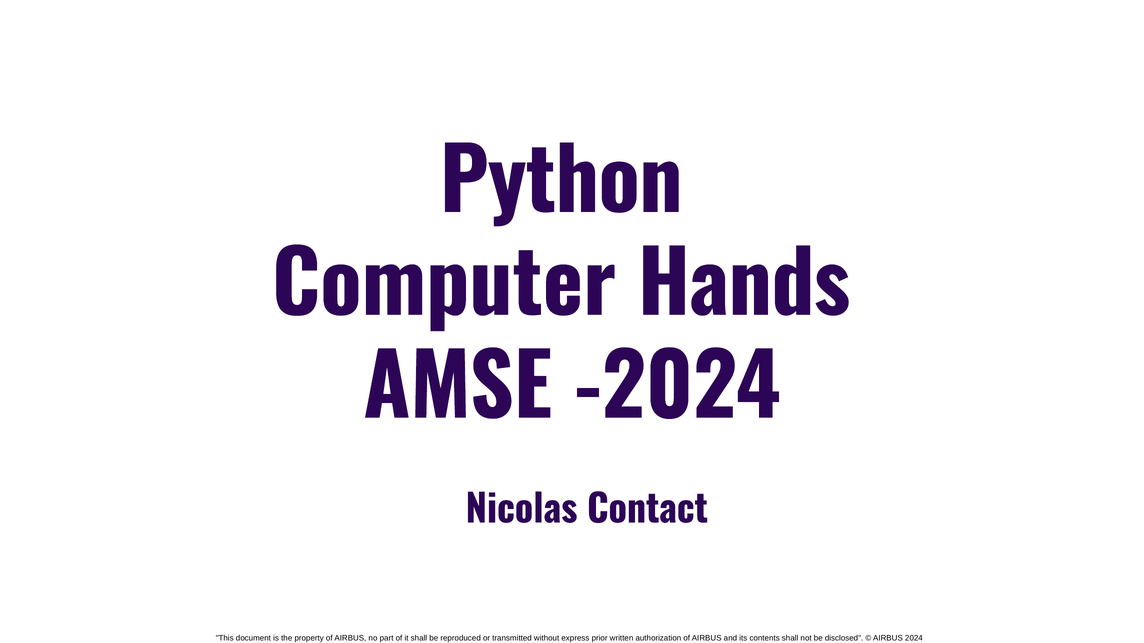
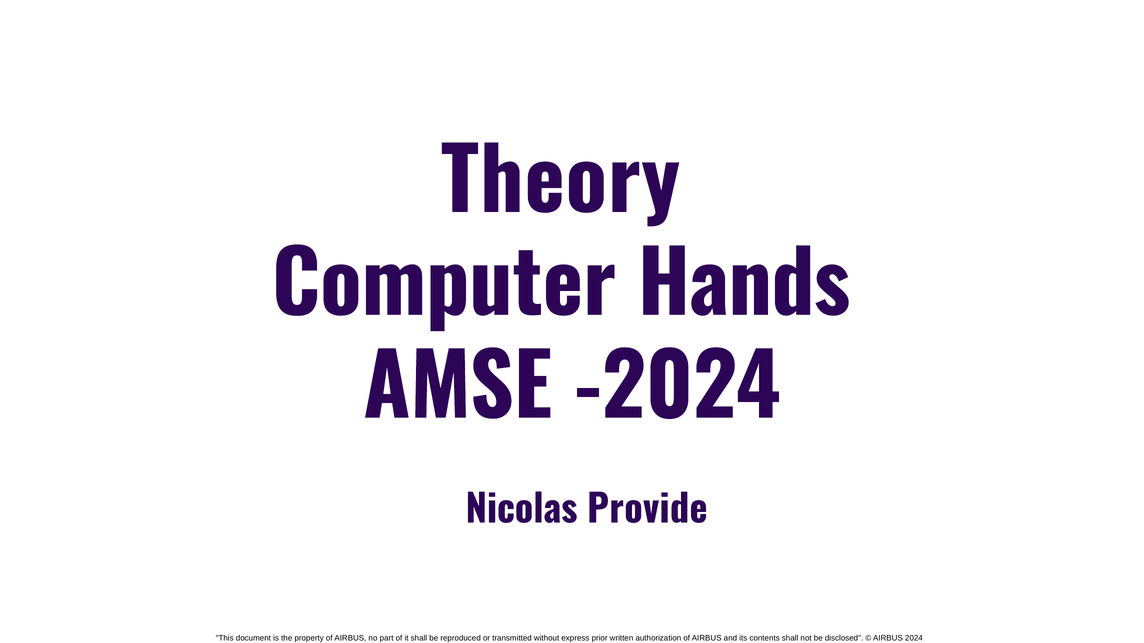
Python: Python -> Theory (560, 184)
Contact: Contact -> Provide (647, 510)
